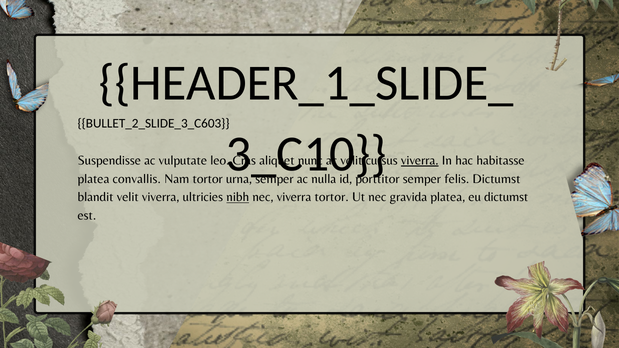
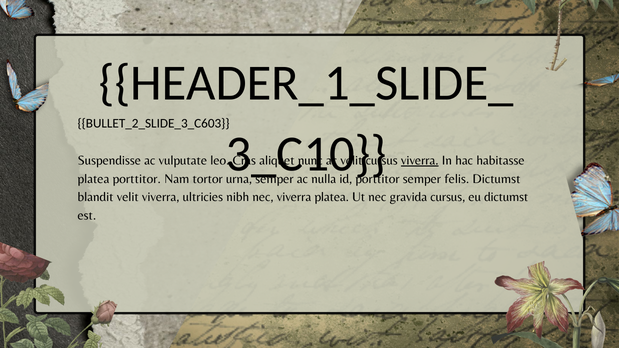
platea convallis: convallis -> porttitor (137, 179)
nibh underline: present -> none (238, 197)
viverra tortor: tortor -> platea (332, 197)
gravida platea: platea -> cursus (448, 197)
